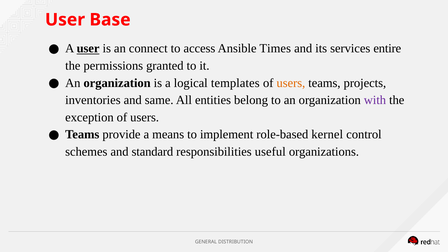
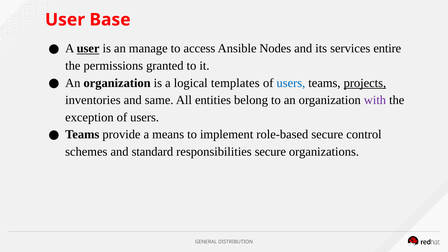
connect: connect -> manage (148, 49)
Times: Times -> Nodes (275, 49)
users colour: orange -> blue (291, 83)
projects underline: none -> present (365, 83)
role-based kernel: kernel -> secure (327, 134)
responsibilities useful: useful -> secure (270, 152)
